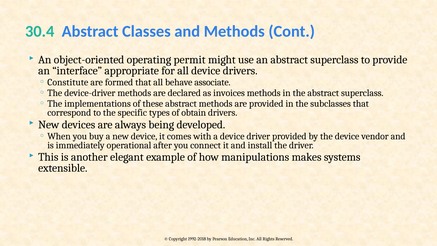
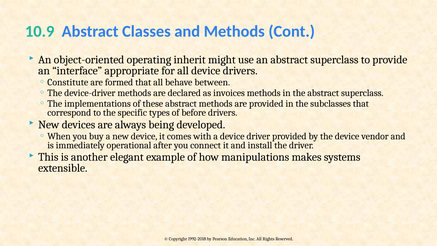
30.4: 30.4 -> 10.9 (40, 31)
permit: permit -> inherit (190, 60)
associate: associate -> between (212, 82)
obtain: obtain -> before (194, 113)
